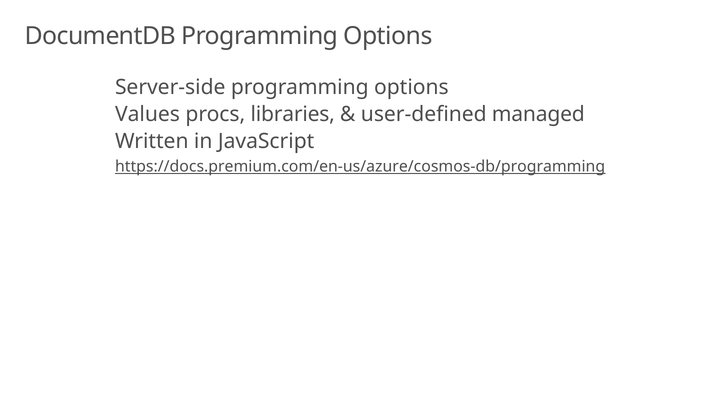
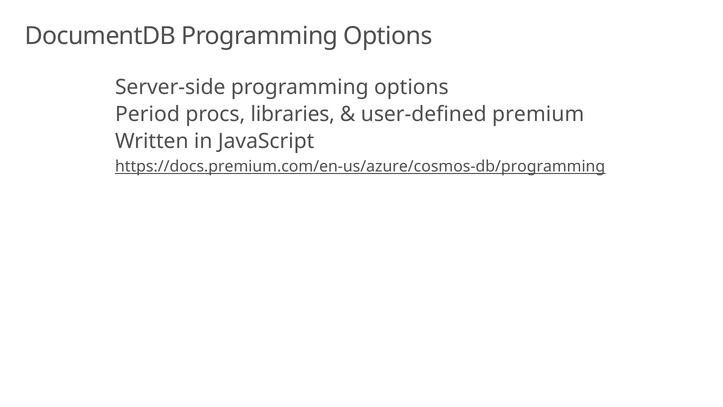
Values: Values -> Period (147, 114)
managed: managed -> premium (538, 114)
